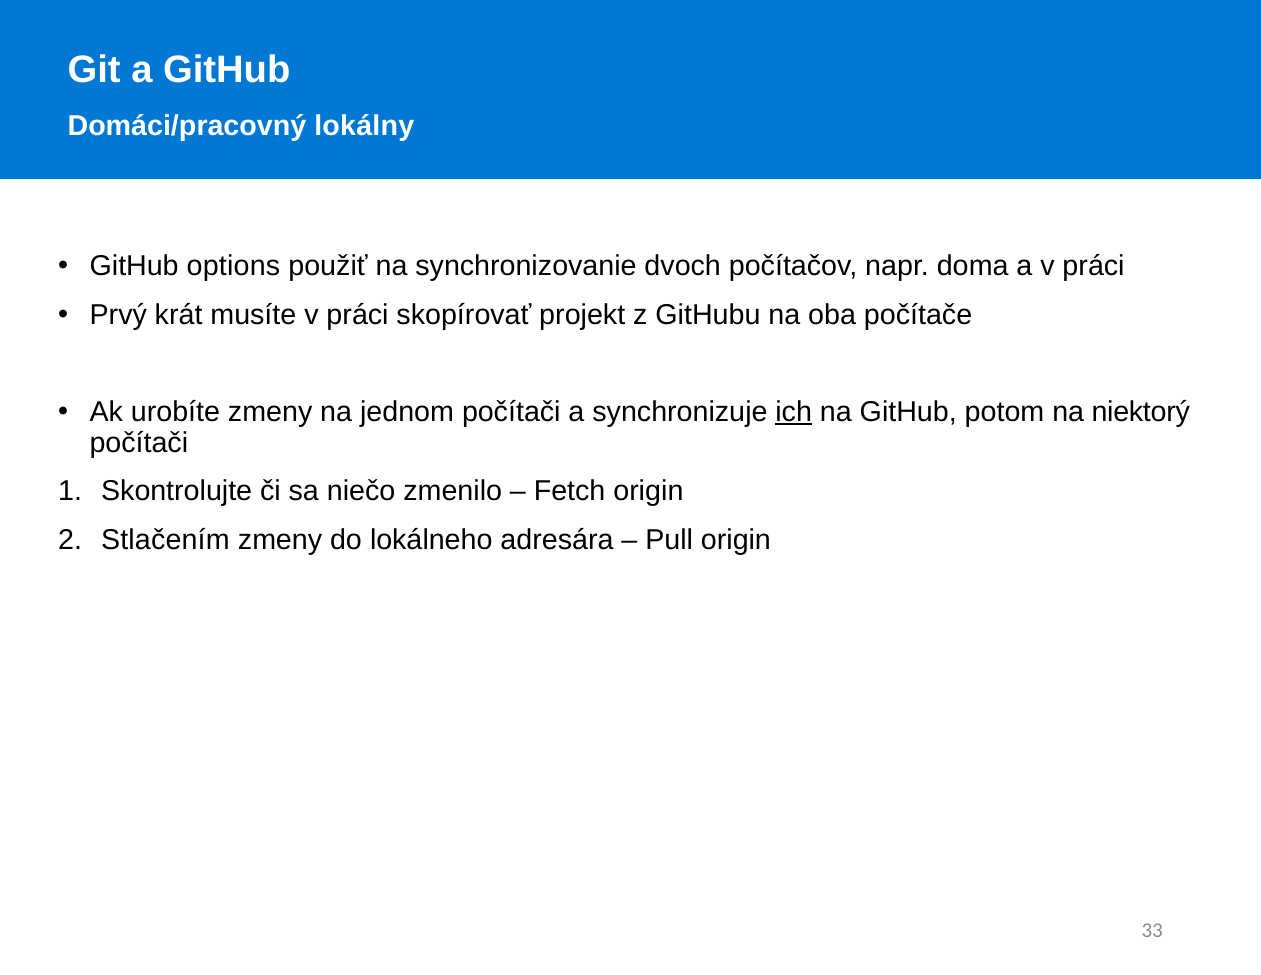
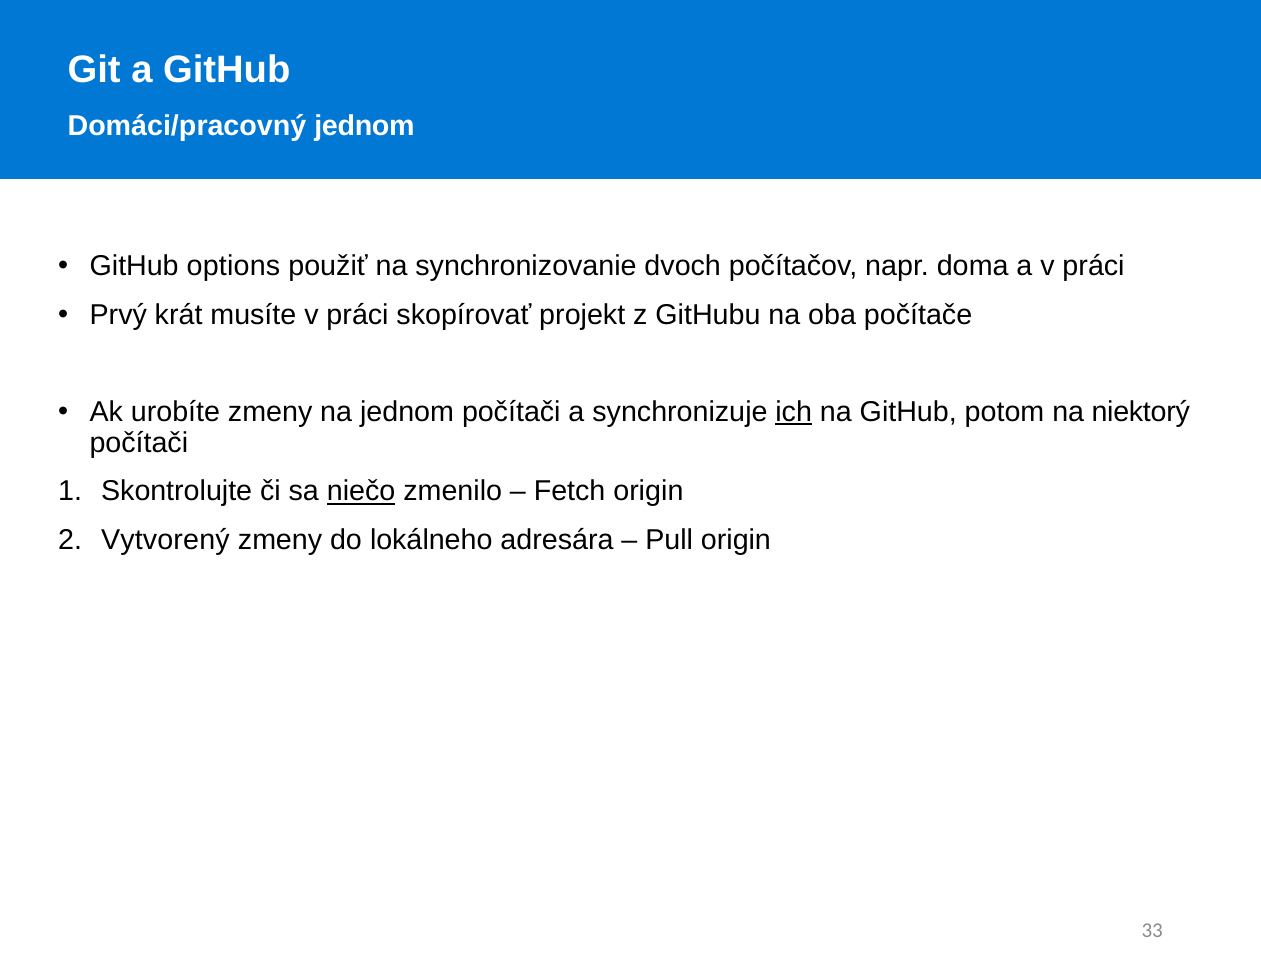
Domáci/pracovný lokálny: lokálny -> jednom (364, 126)
niečo underline: none -> present (361, 491)
Stlačením: Stlačením -> Vytvorený (165, 540)
